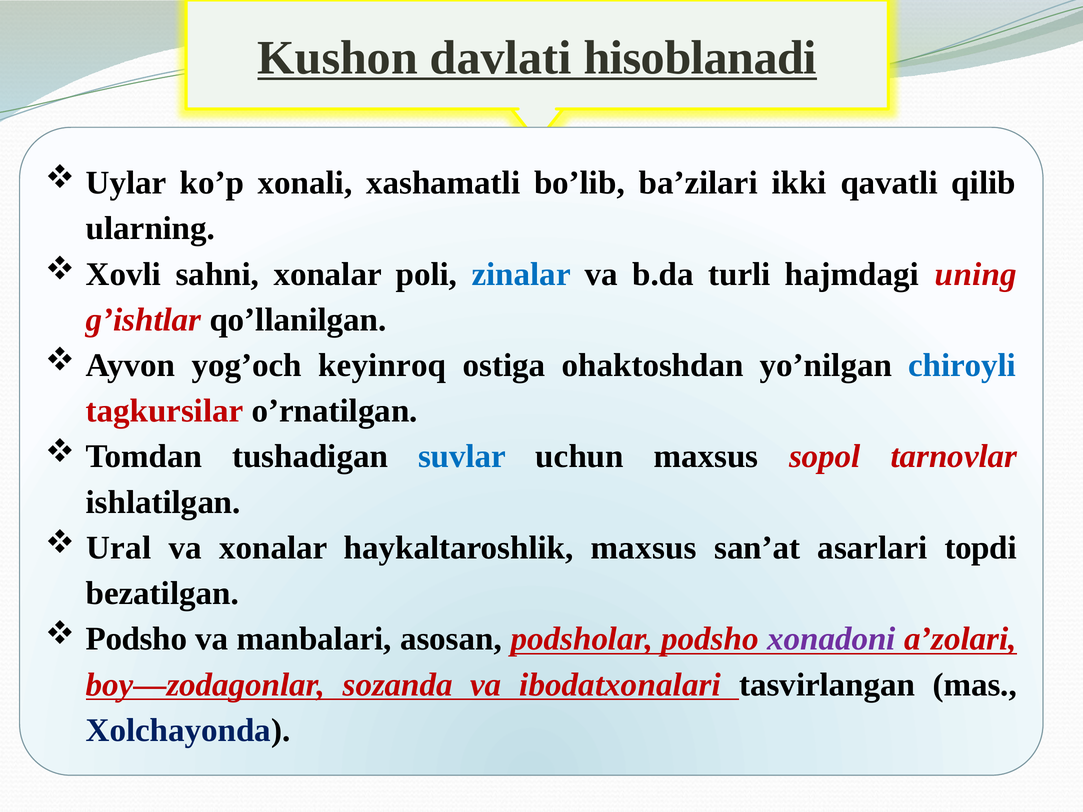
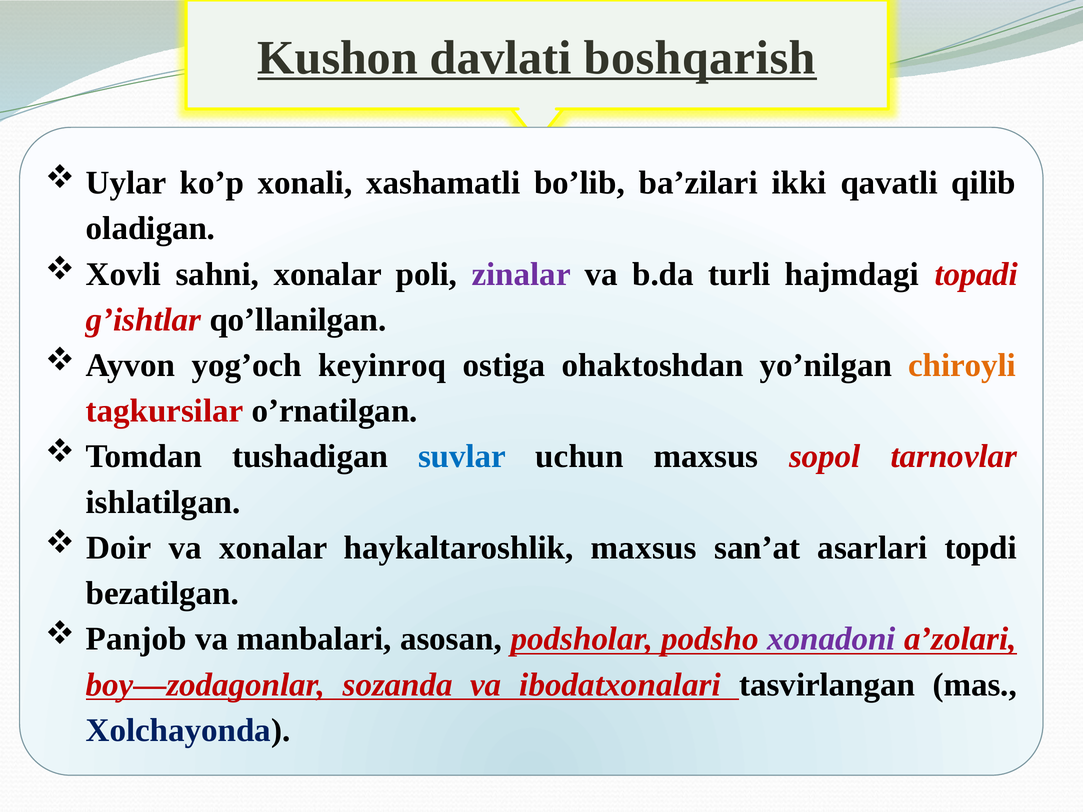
hisoblanadi: hisoblanadi -> boshqarish (700, 58)
ularning: ularning -> oladigan (151, 229)
zinalar colour: blue -> purple (521, 274)
uning: uning -> topadi (976, 274)
chiroyli colour: blue -> orange (962, 365)
Ural: Ural -> Doir (119, 548)
Podsho: Podsho -> Panjob (136, 639)
